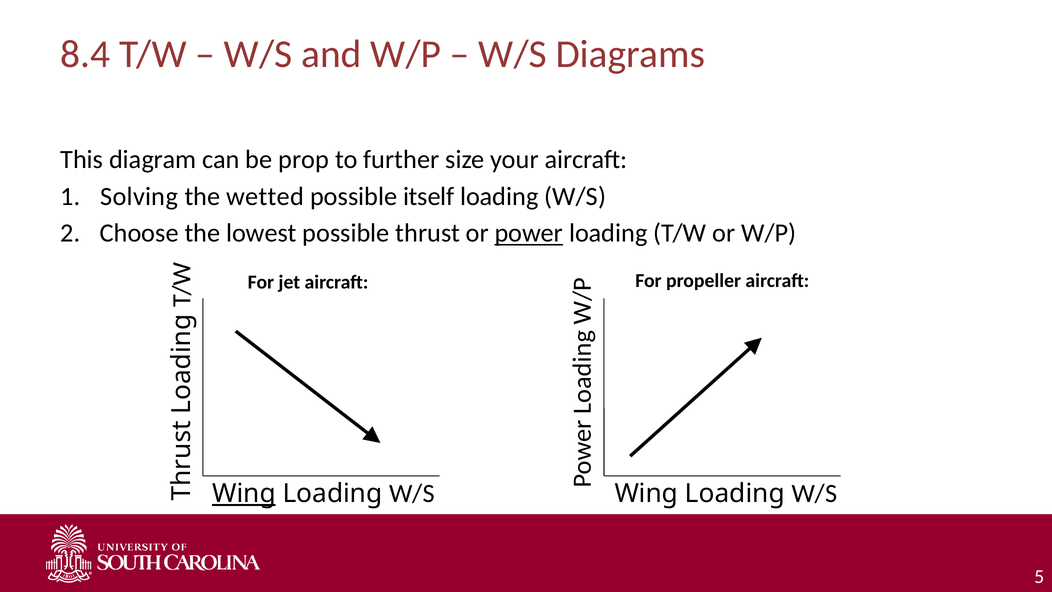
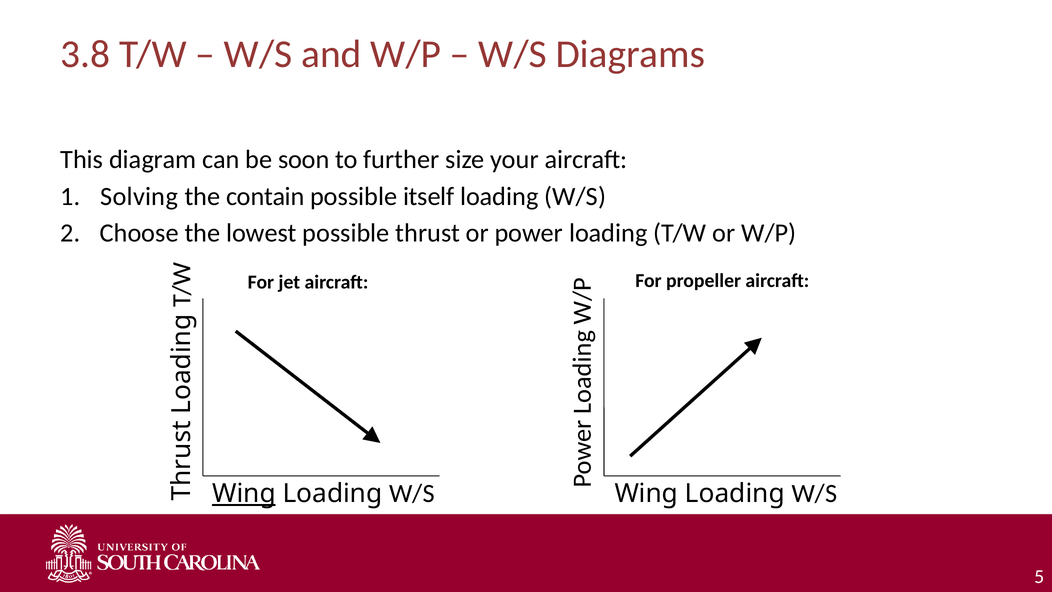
8.4: 8.4 -> 3.8 (85, 54)
prop: prop -> soon (304, 160)
wetted: wetted -> contain (265, 196)
power underline: present -> none (529, 233)
